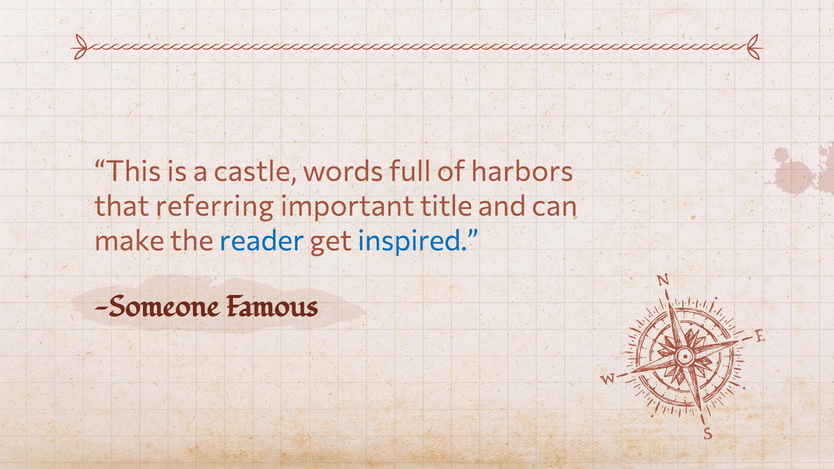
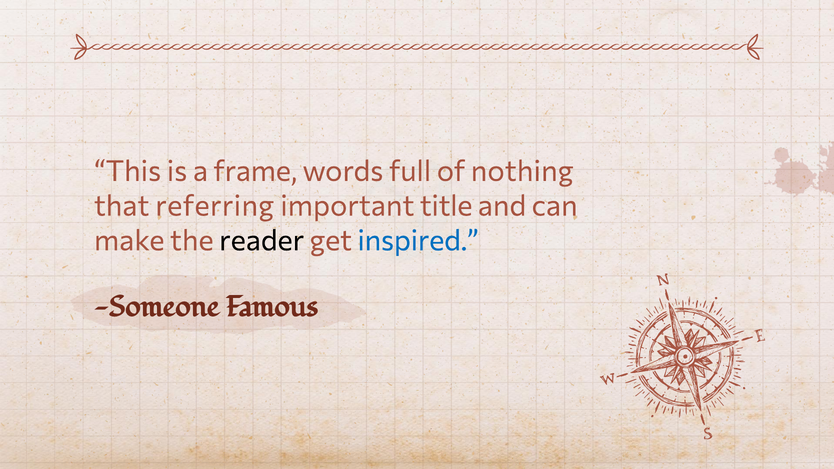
castle: castle -> frame (255, 171)
harbors: harbors -> nothing (522, 171)
reader colour: blue -> black (262, 241)
